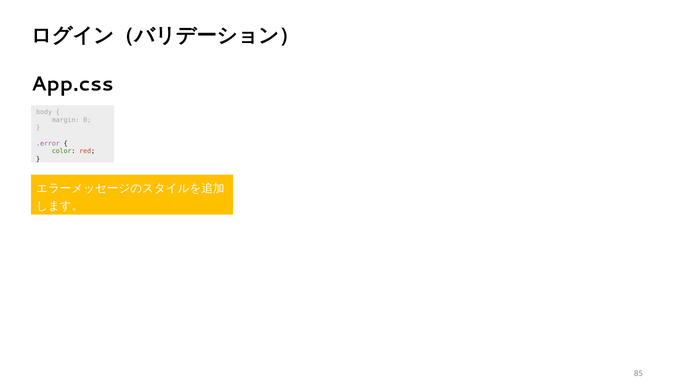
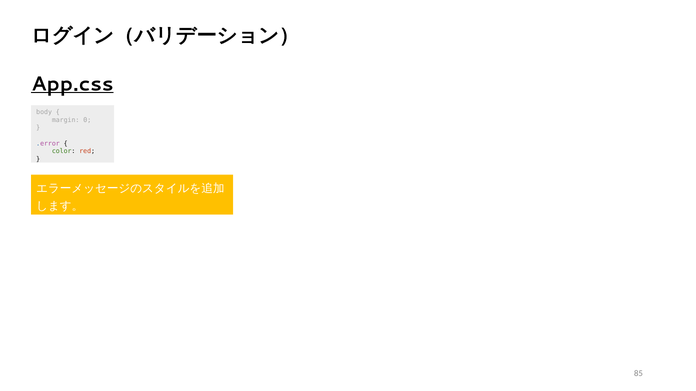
App.css underline: none -> present (72, 84)
